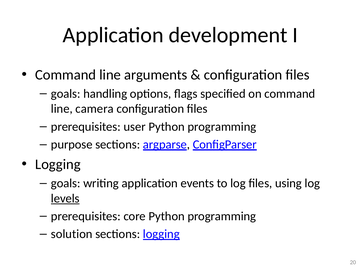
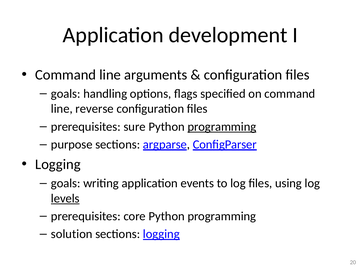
camera: camera -> reverse (95, 109)
user: user -> sure (135, 127)
programming underline: none -> present (222, 127)
